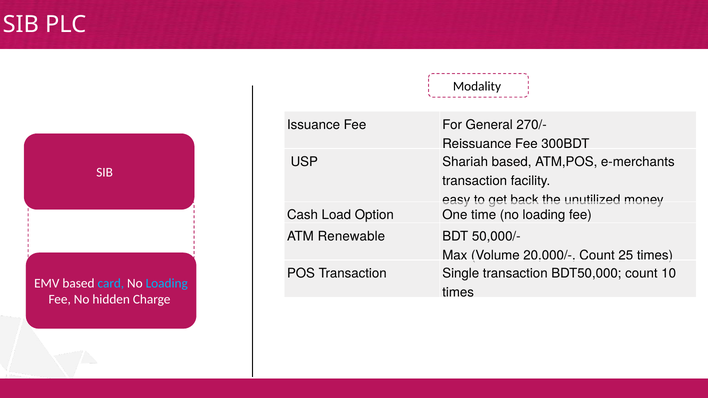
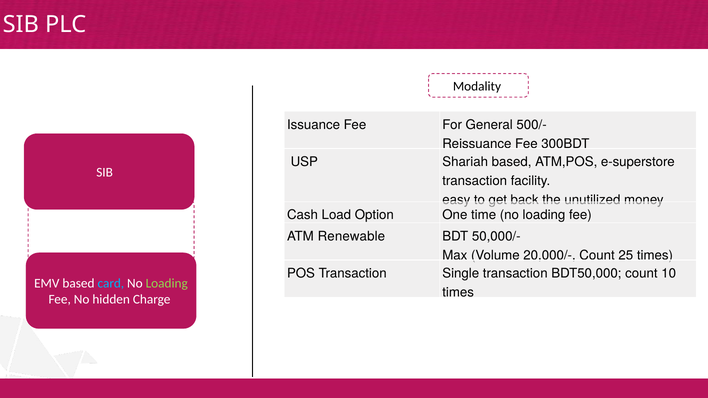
270/-: 270/- -> 500/- (532, 125)
e-merchants: e-merchants -> e-superstore (638, 162)
Loading colour: light blue -> light green (167, 284)
